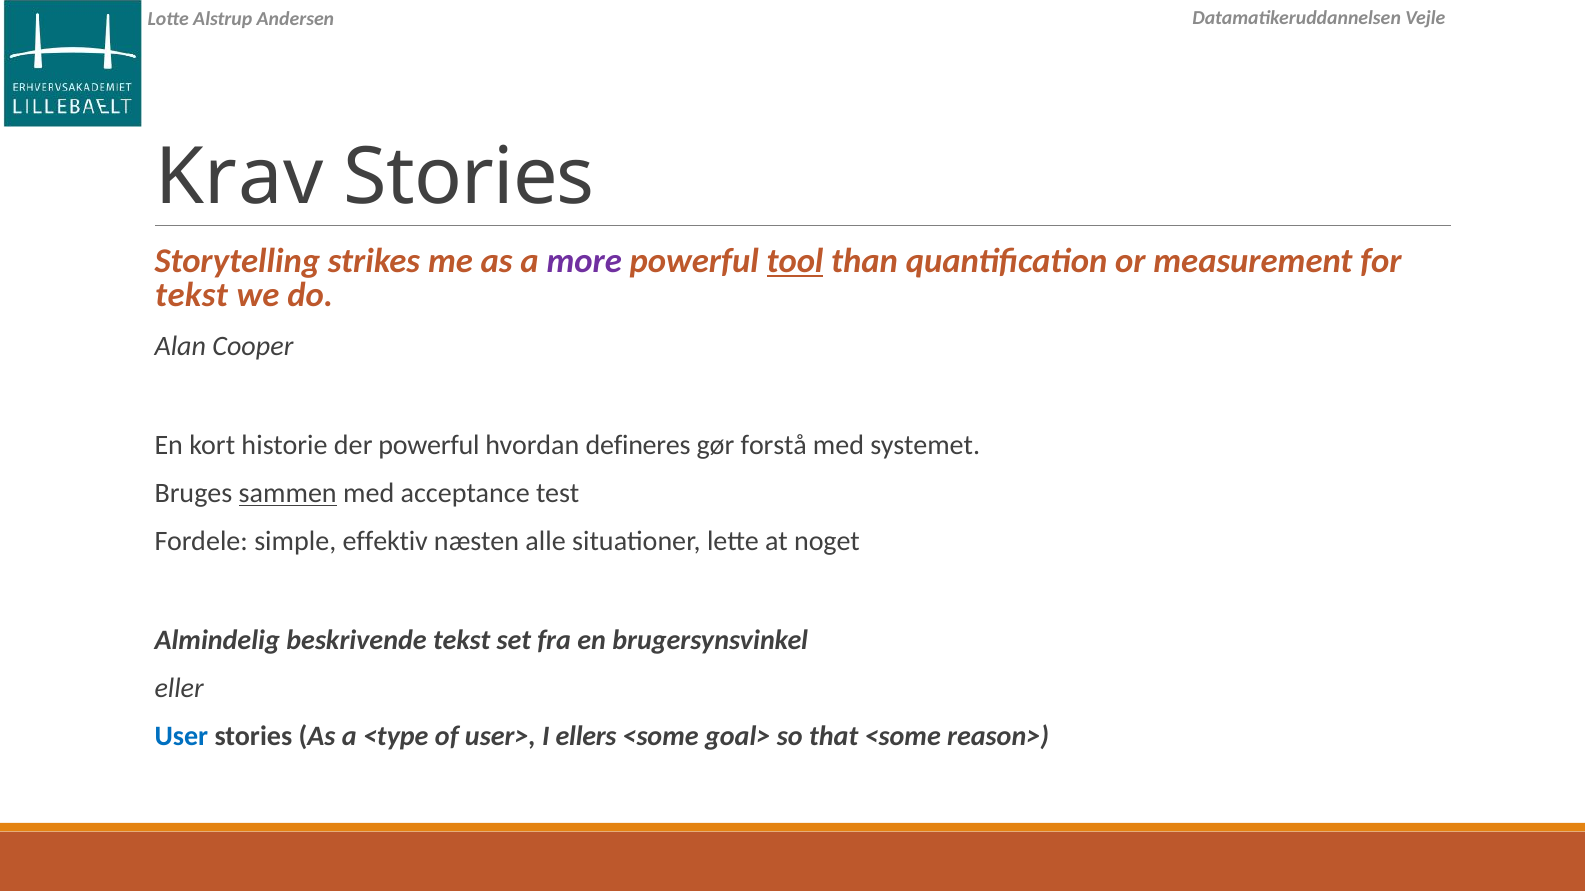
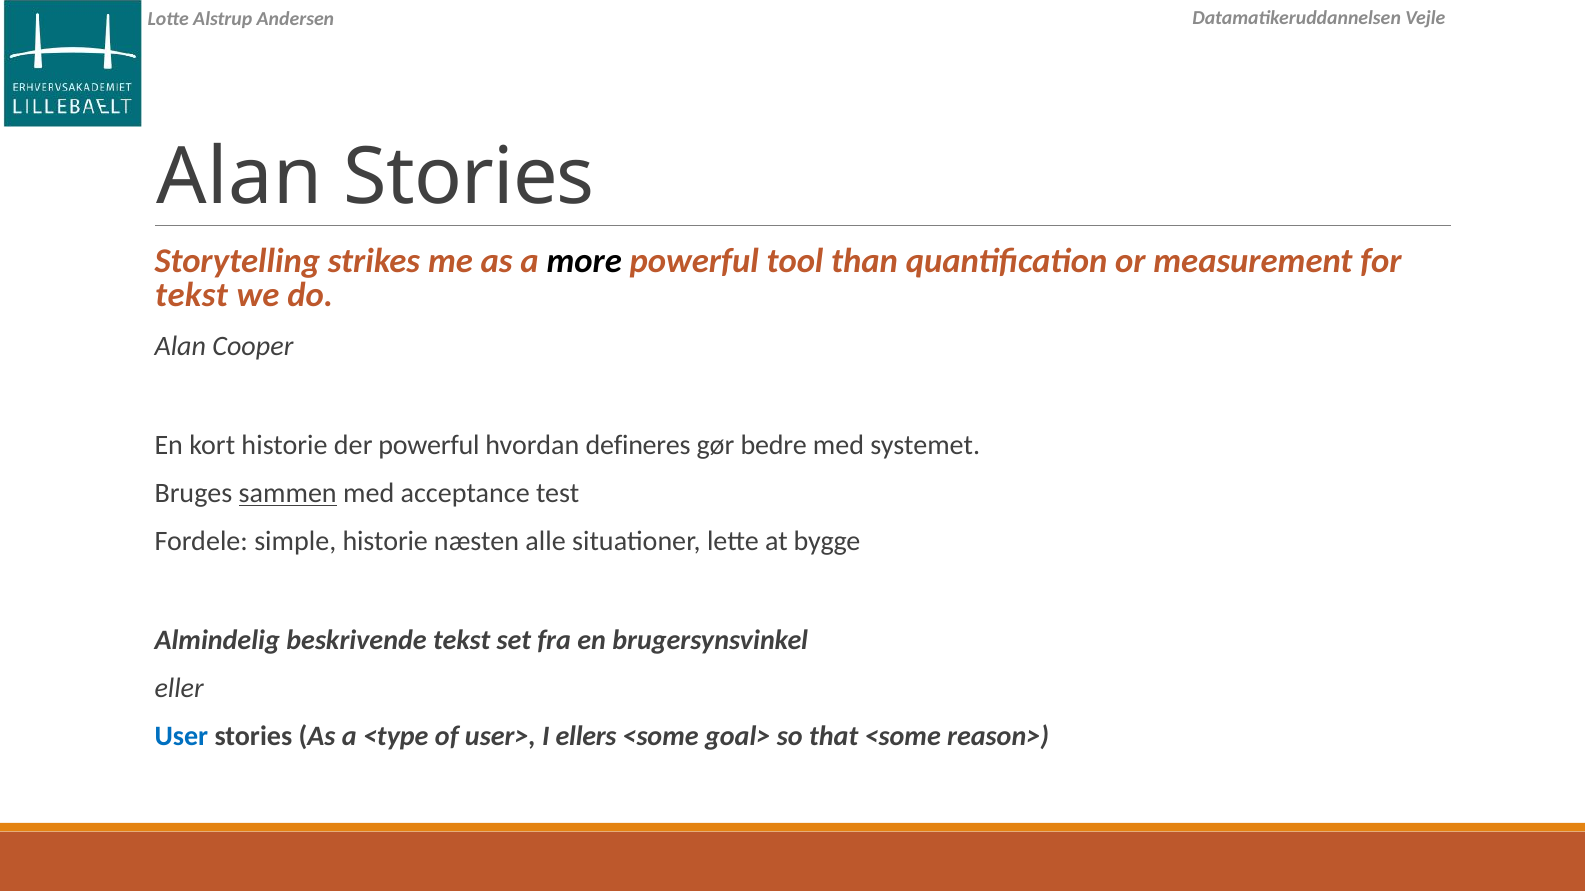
Krav: Krav -> Alan (239, 178)
more colour: purple -> black (584, 261)
tool underline: present -> none (795, 261)
forstå: forstå -> bedre (774, 446)
simple effektiv: effektiv -> historie (385, 542)
noget: noget -> bygge (827, 542)
